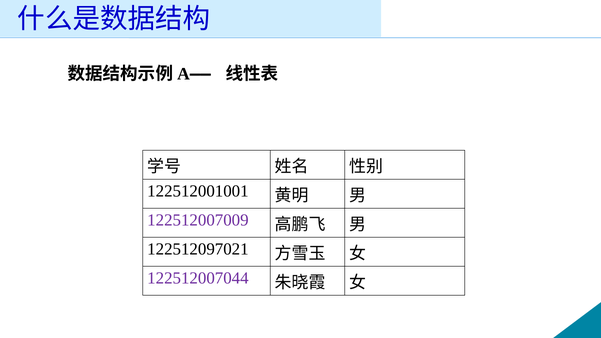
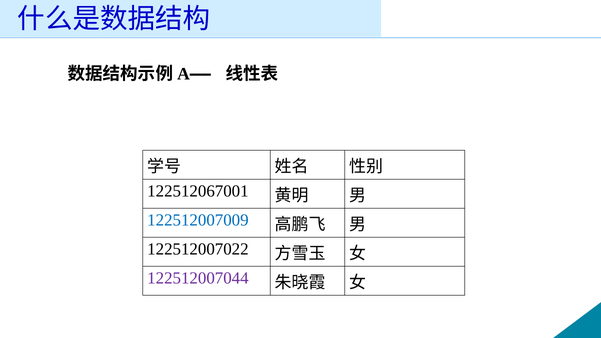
122512001001: 122512001001 -> 122512067001 (198, 191)
122512007009 colour: purple -> blue (198, 220)
122512097021: 122512097021 -> 122512007022 (198, 249)
